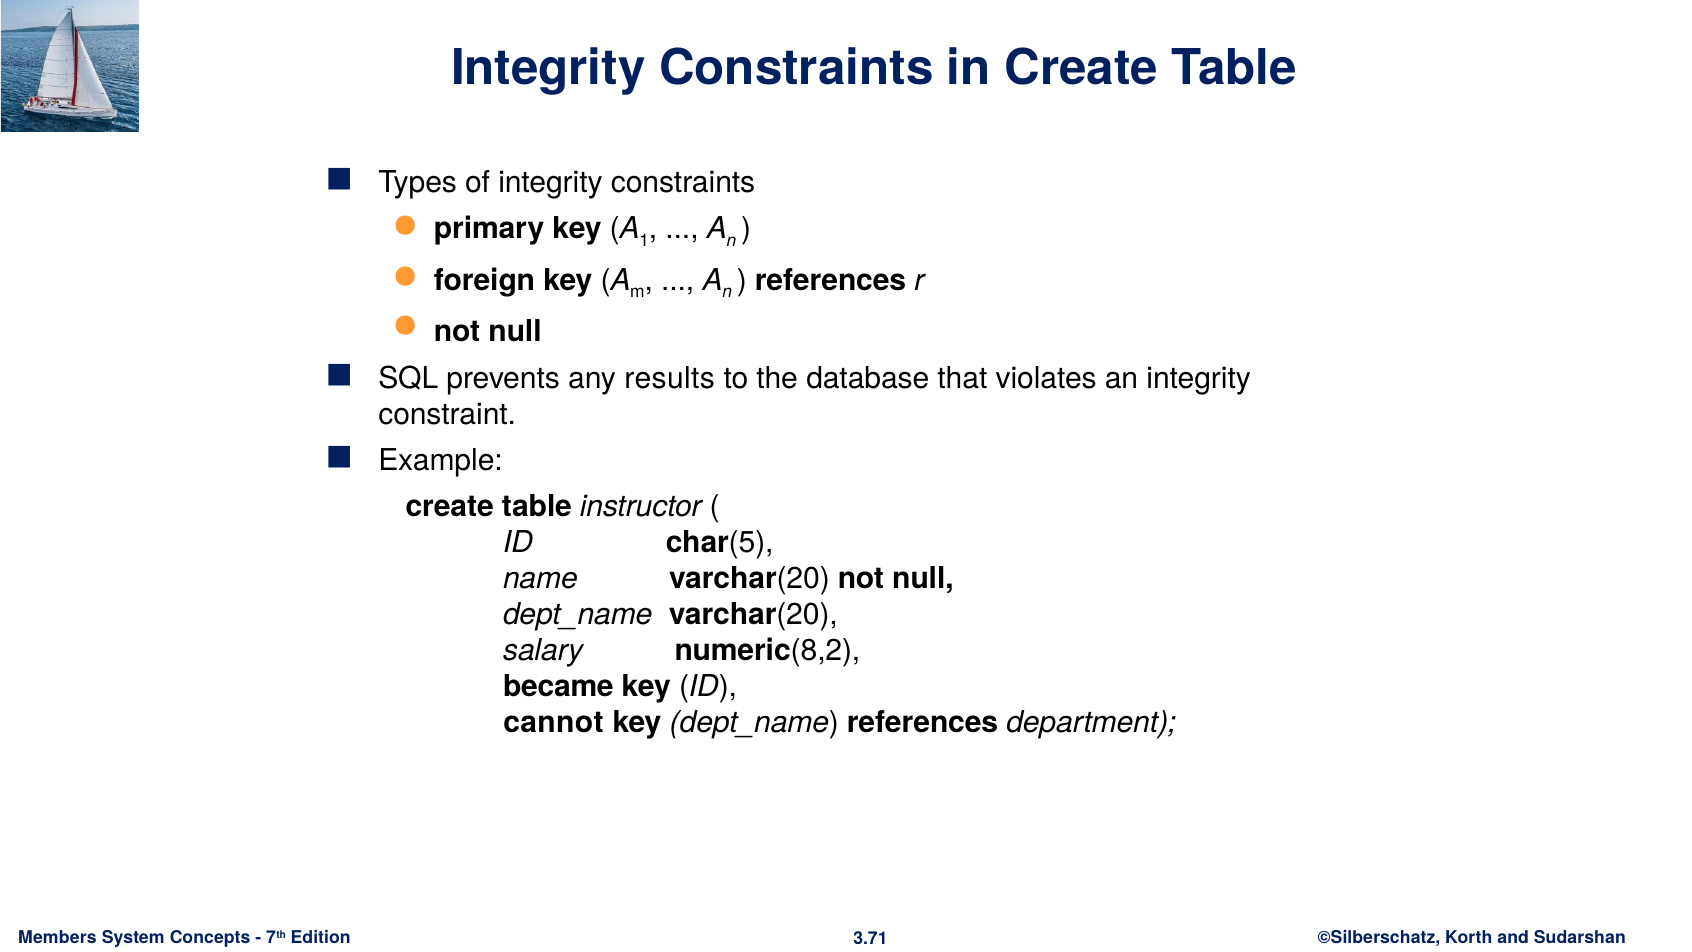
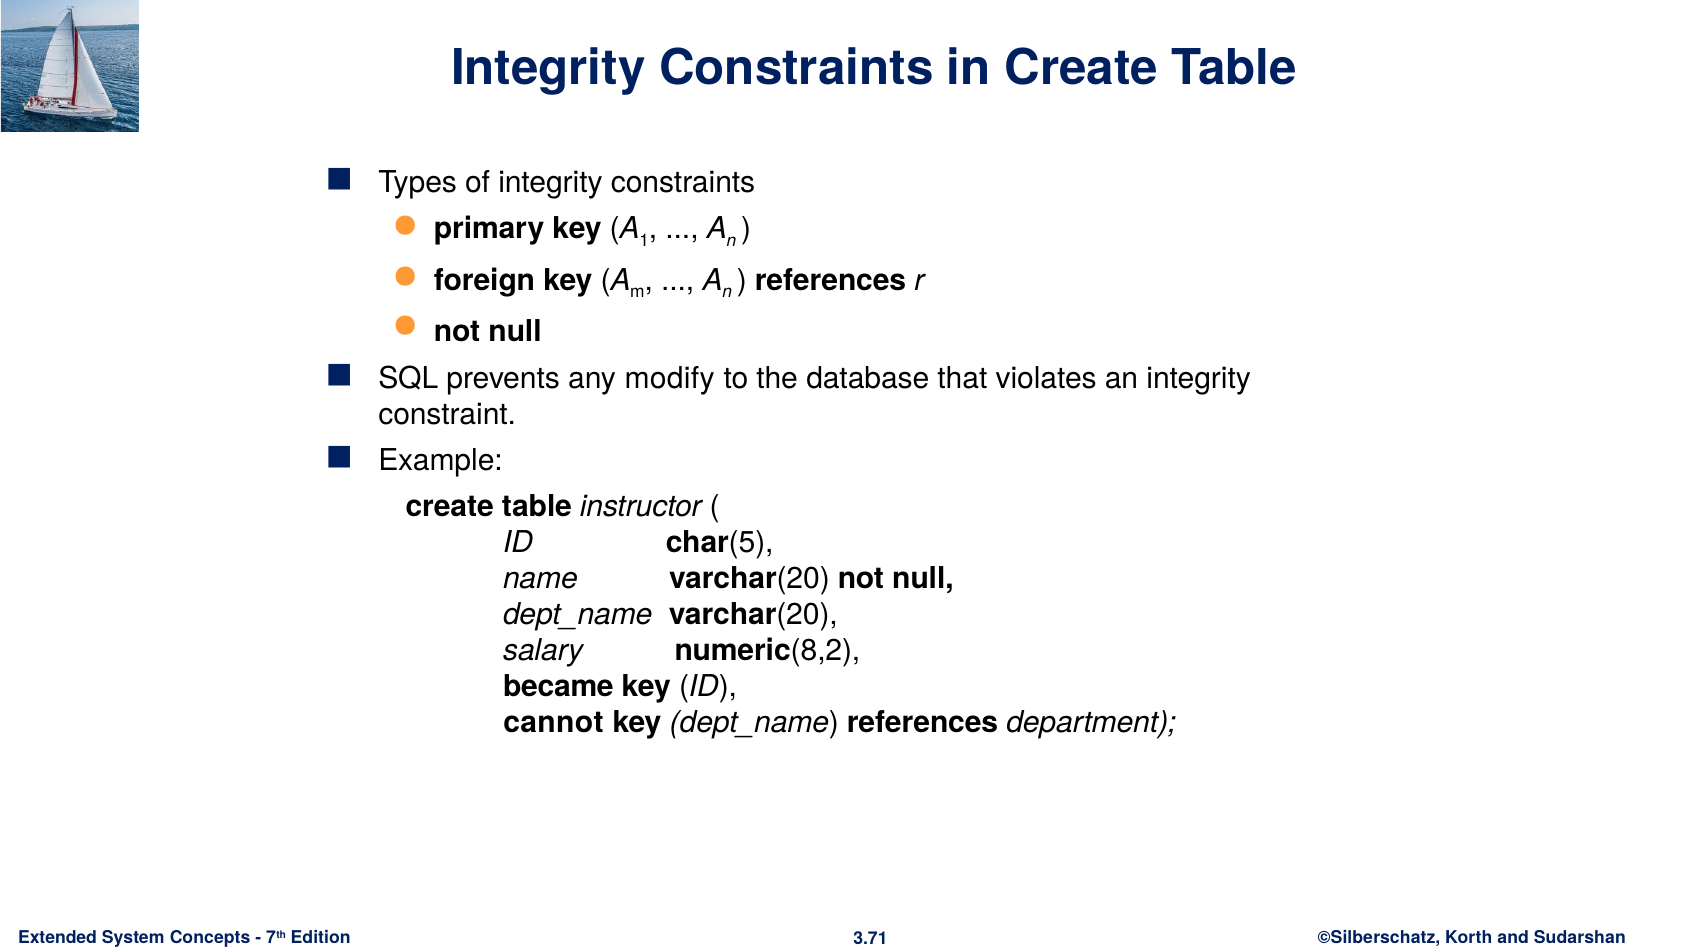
results: results -> modify (670, 378)
Members: Members -> Extended (58, 938)
